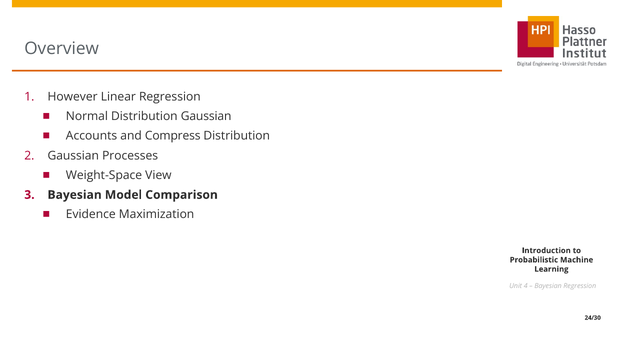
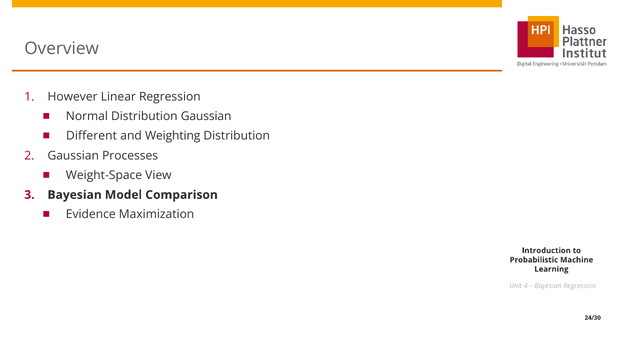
Accounts: Accounts -> Different (92, 136)
Compress: Compress -> Weighting (173, 136)
